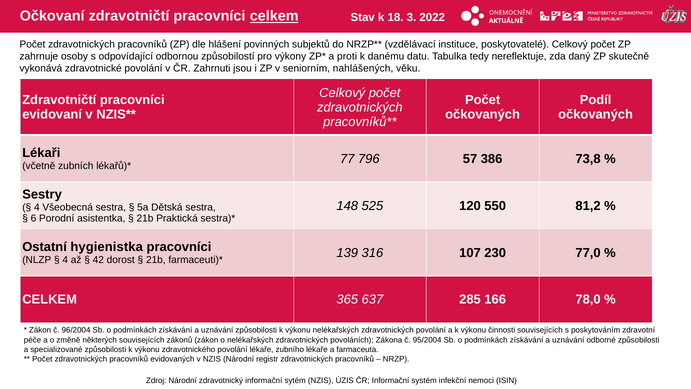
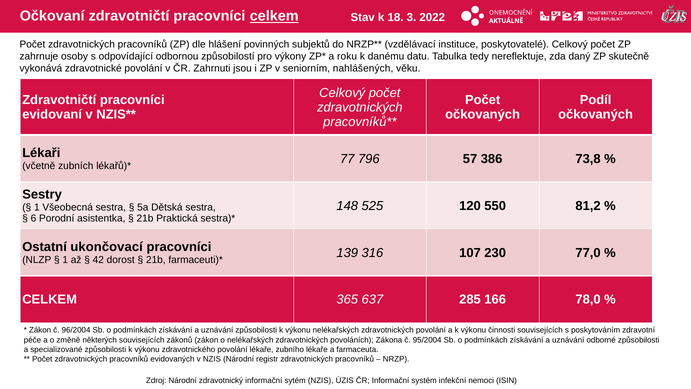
proti: proti -> roku (347, 56)
4: 4 -> 1 (37, 207)
hygienistka: hygienistka -> ukončovací (107, 247)
4: 4 -> 1 (65, 260)
